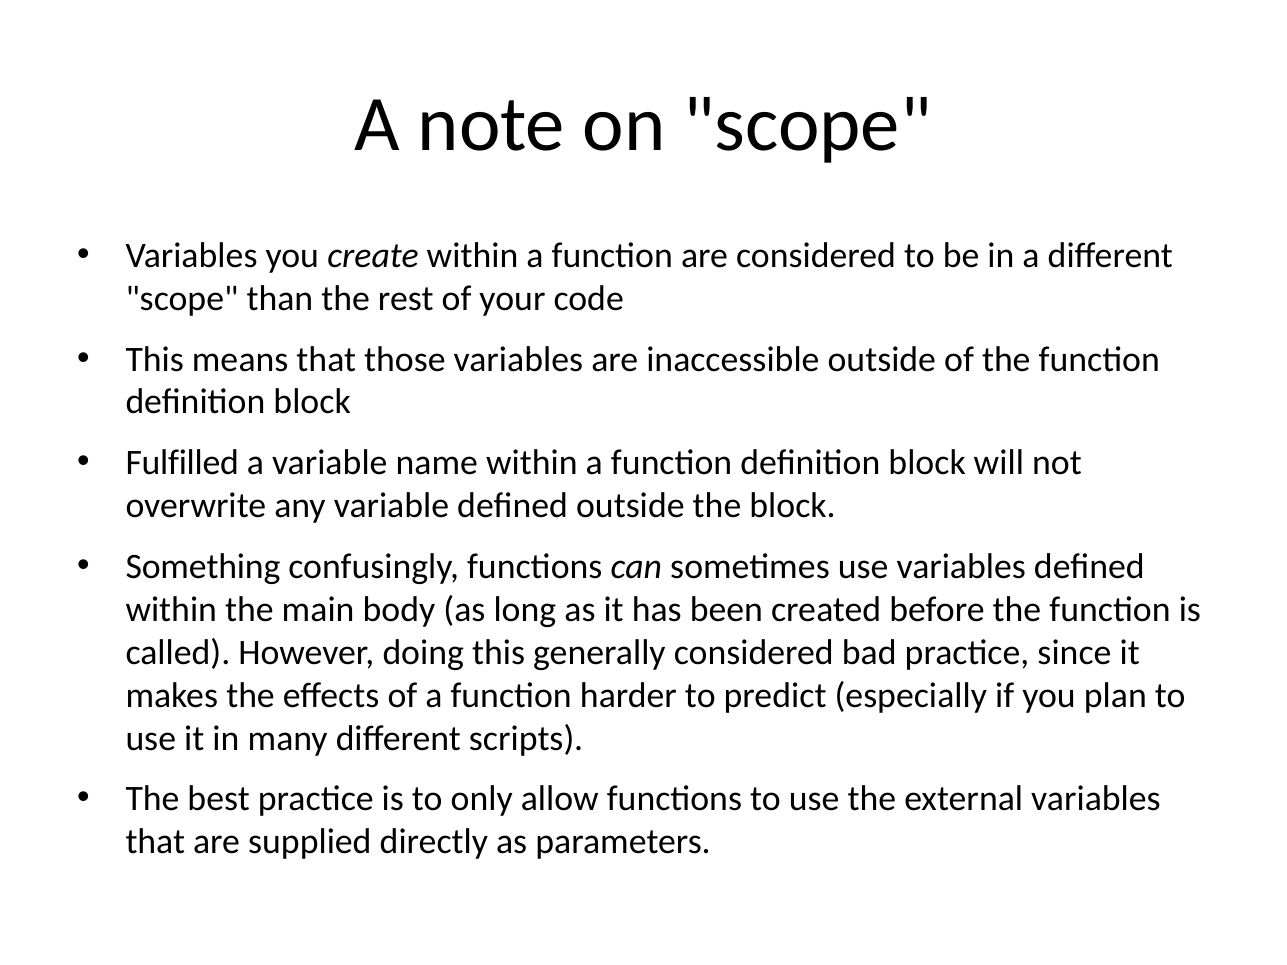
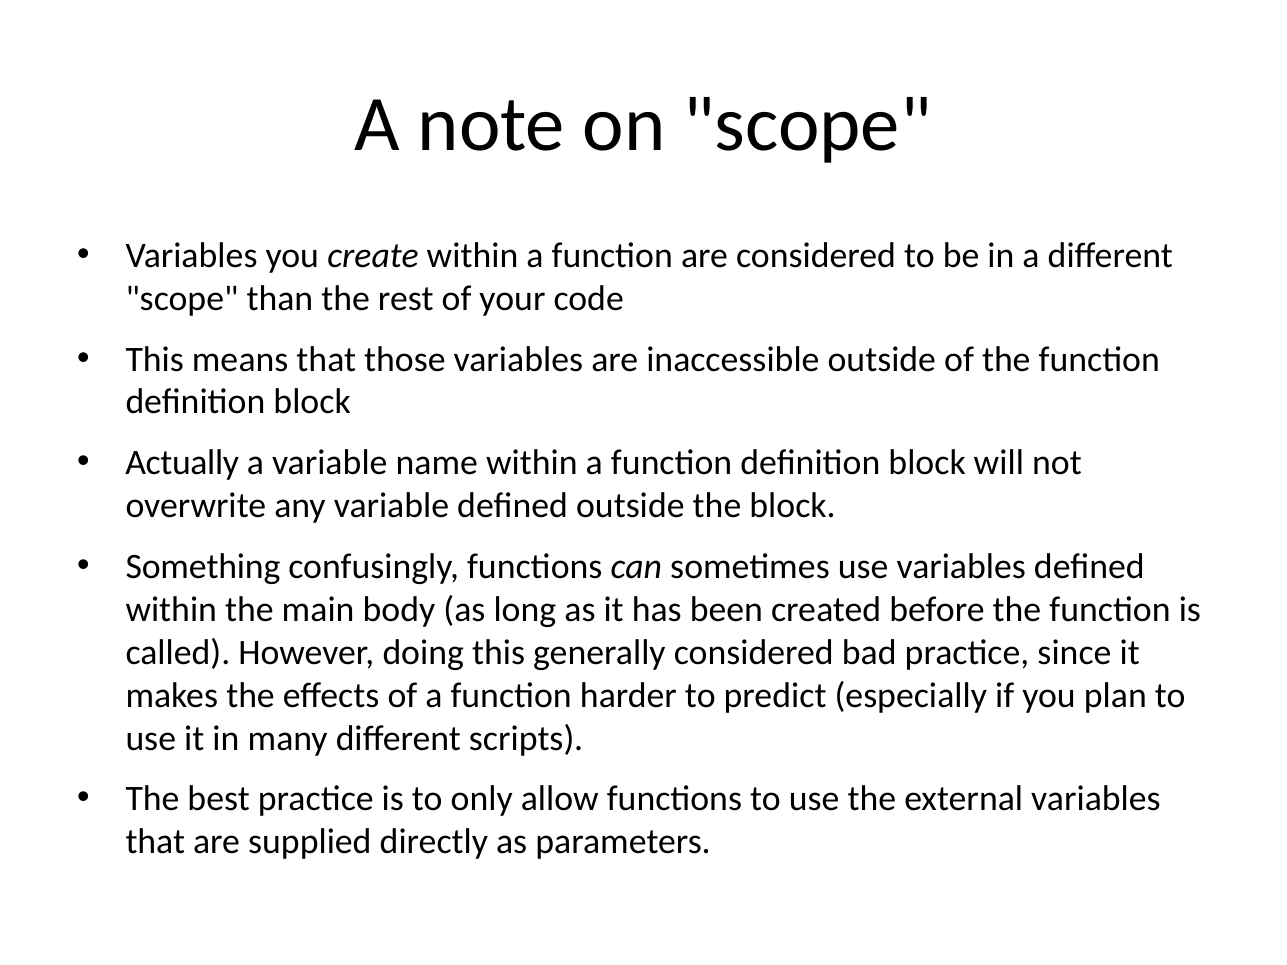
Fulfilled: Fulfilled -> Actually (182, 463)
